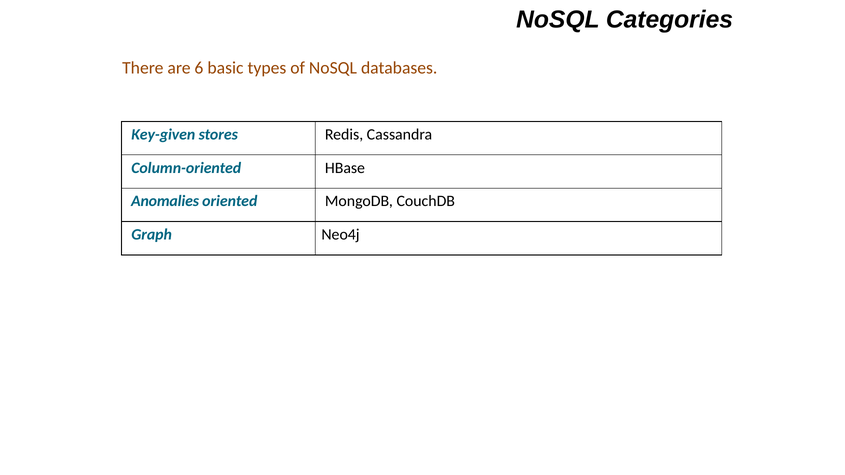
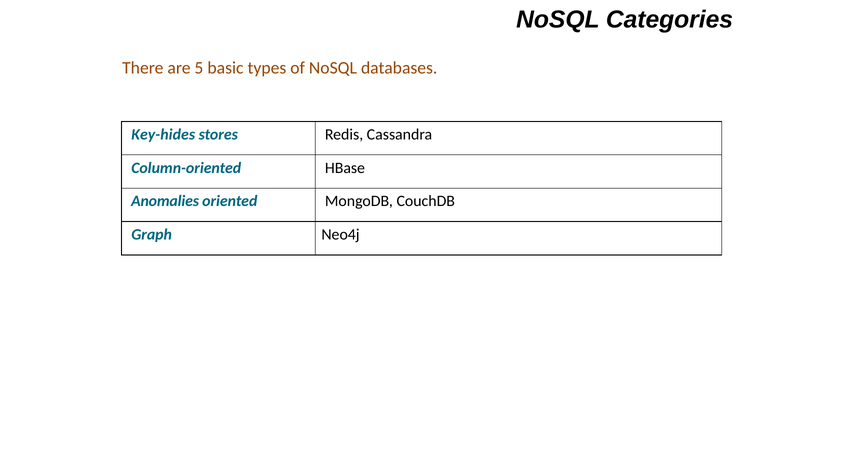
6: 6 -> 5 (199, 68)
Key-given: Key-given -> Key-hides (163, 135)
